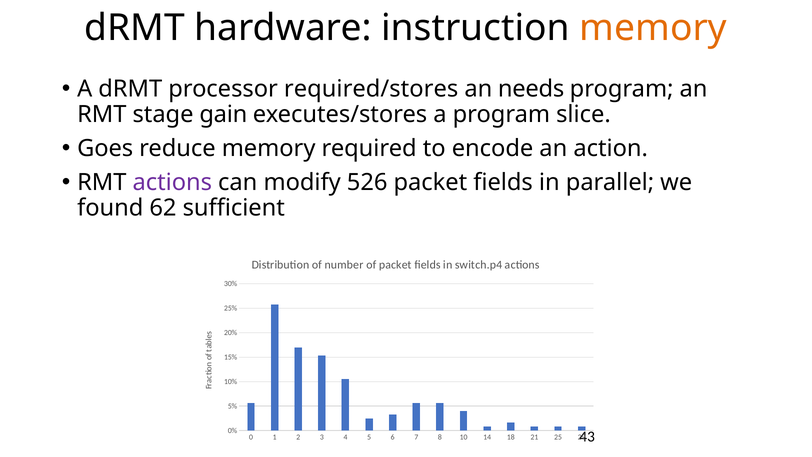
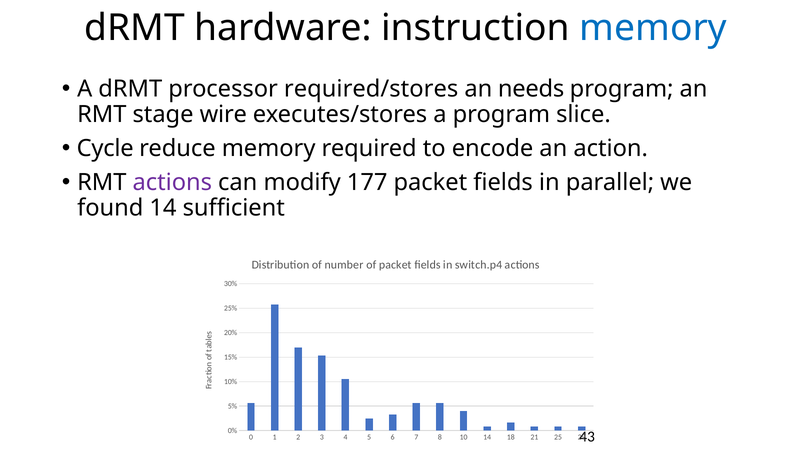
memory colour: orange -> blue (653, 28)
gain: gain -> wire (223, 114)
Goes: Goes -> Cycle (105, 148)
526: 526 -> 177 (367, 182)
found 62: 62 -> 14 (163, 208)
